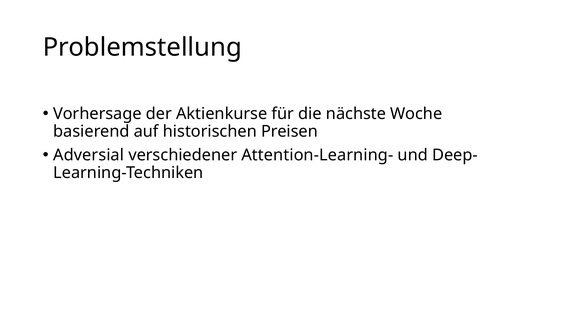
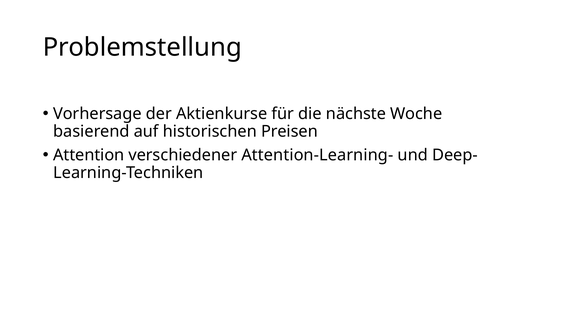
Adversial: Adversial -> Attention (89, 155)
